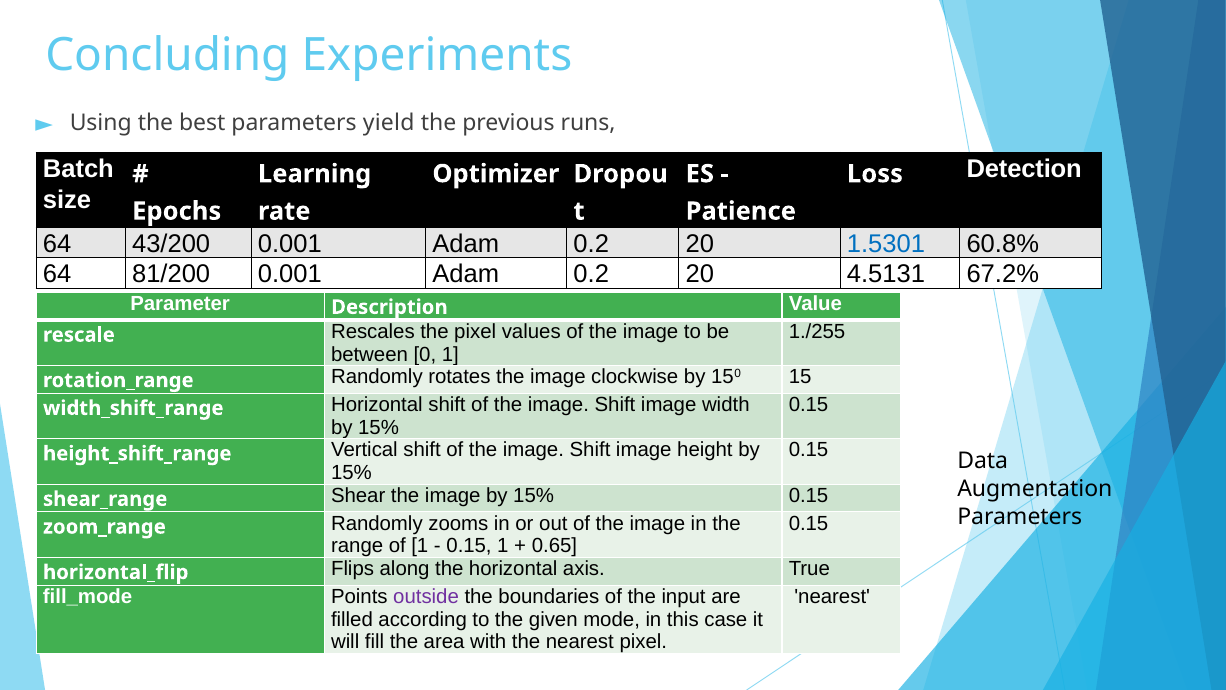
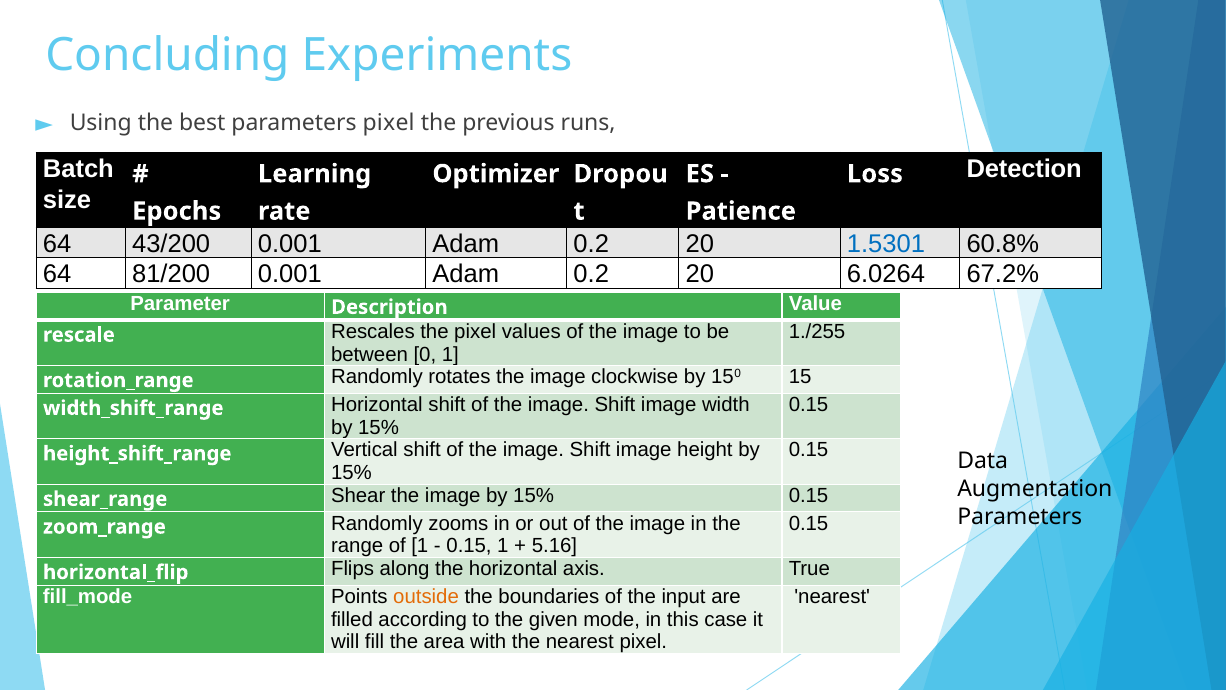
parameters yield: yield -> pixel (389, 123)
4.5131: 4.5131 -> 6.0264 (886, 274)
0.65: 0.65 -> 5.16 (554, 546)
outside colour: purple -> orange (426, 596)
